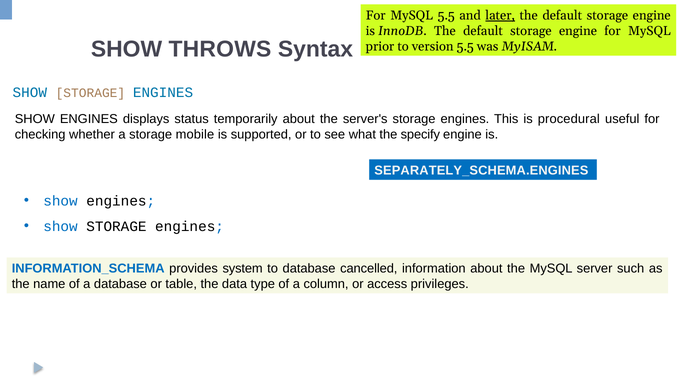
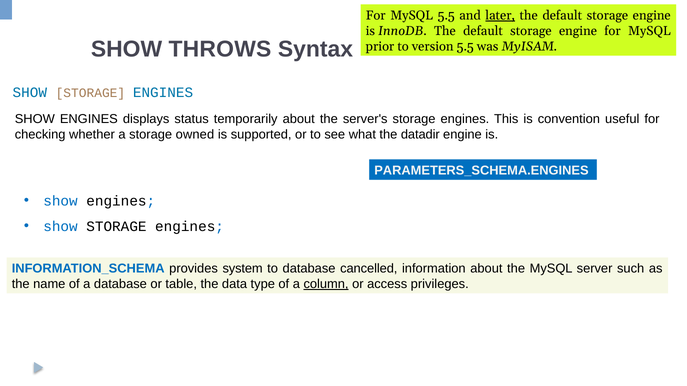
procedural: procedural -> convention (569, 119)
mobile: mobile -> owned (195, 135)
specify: specify -> datadir (420, 135)
SEPARATELY_SCHEMA.ENGINES: SEPARATELY_SCHEMA.ENGINES -> PARAMETERS_SCHEMA.ENGINES (481, 171)
column underline: none -> present (326, 284)
